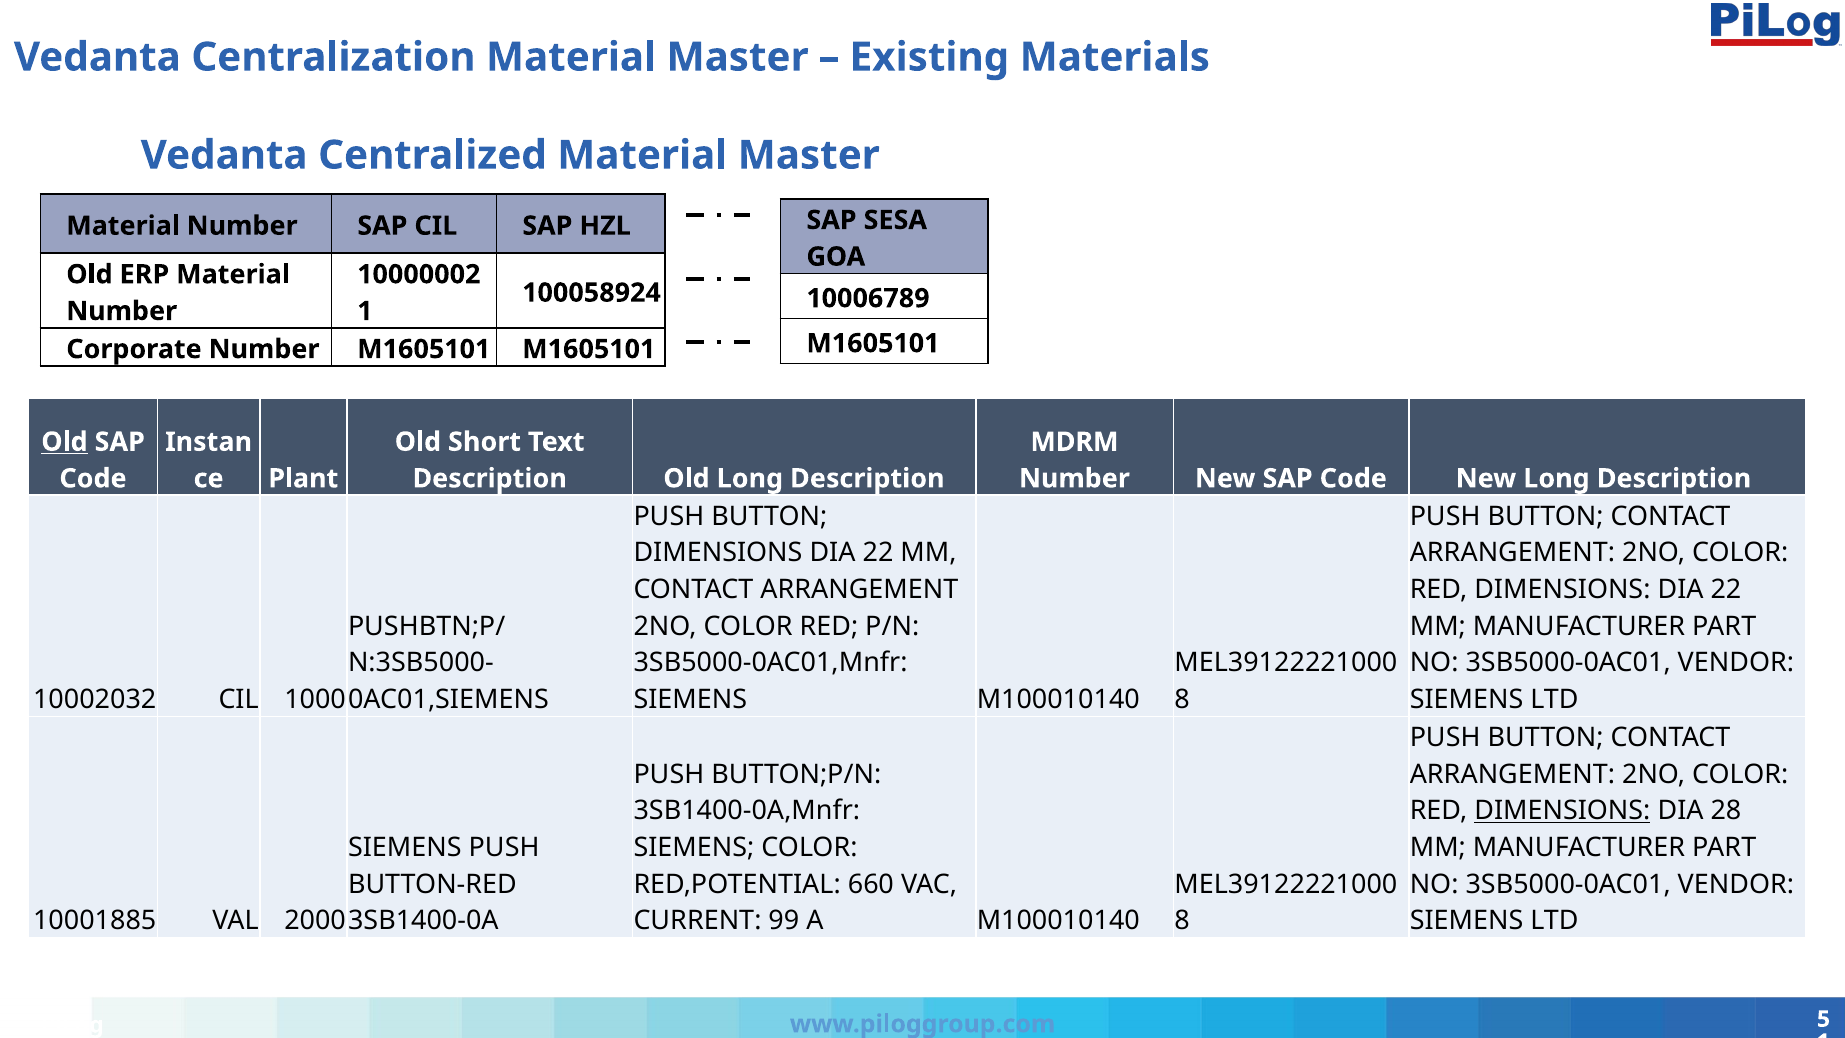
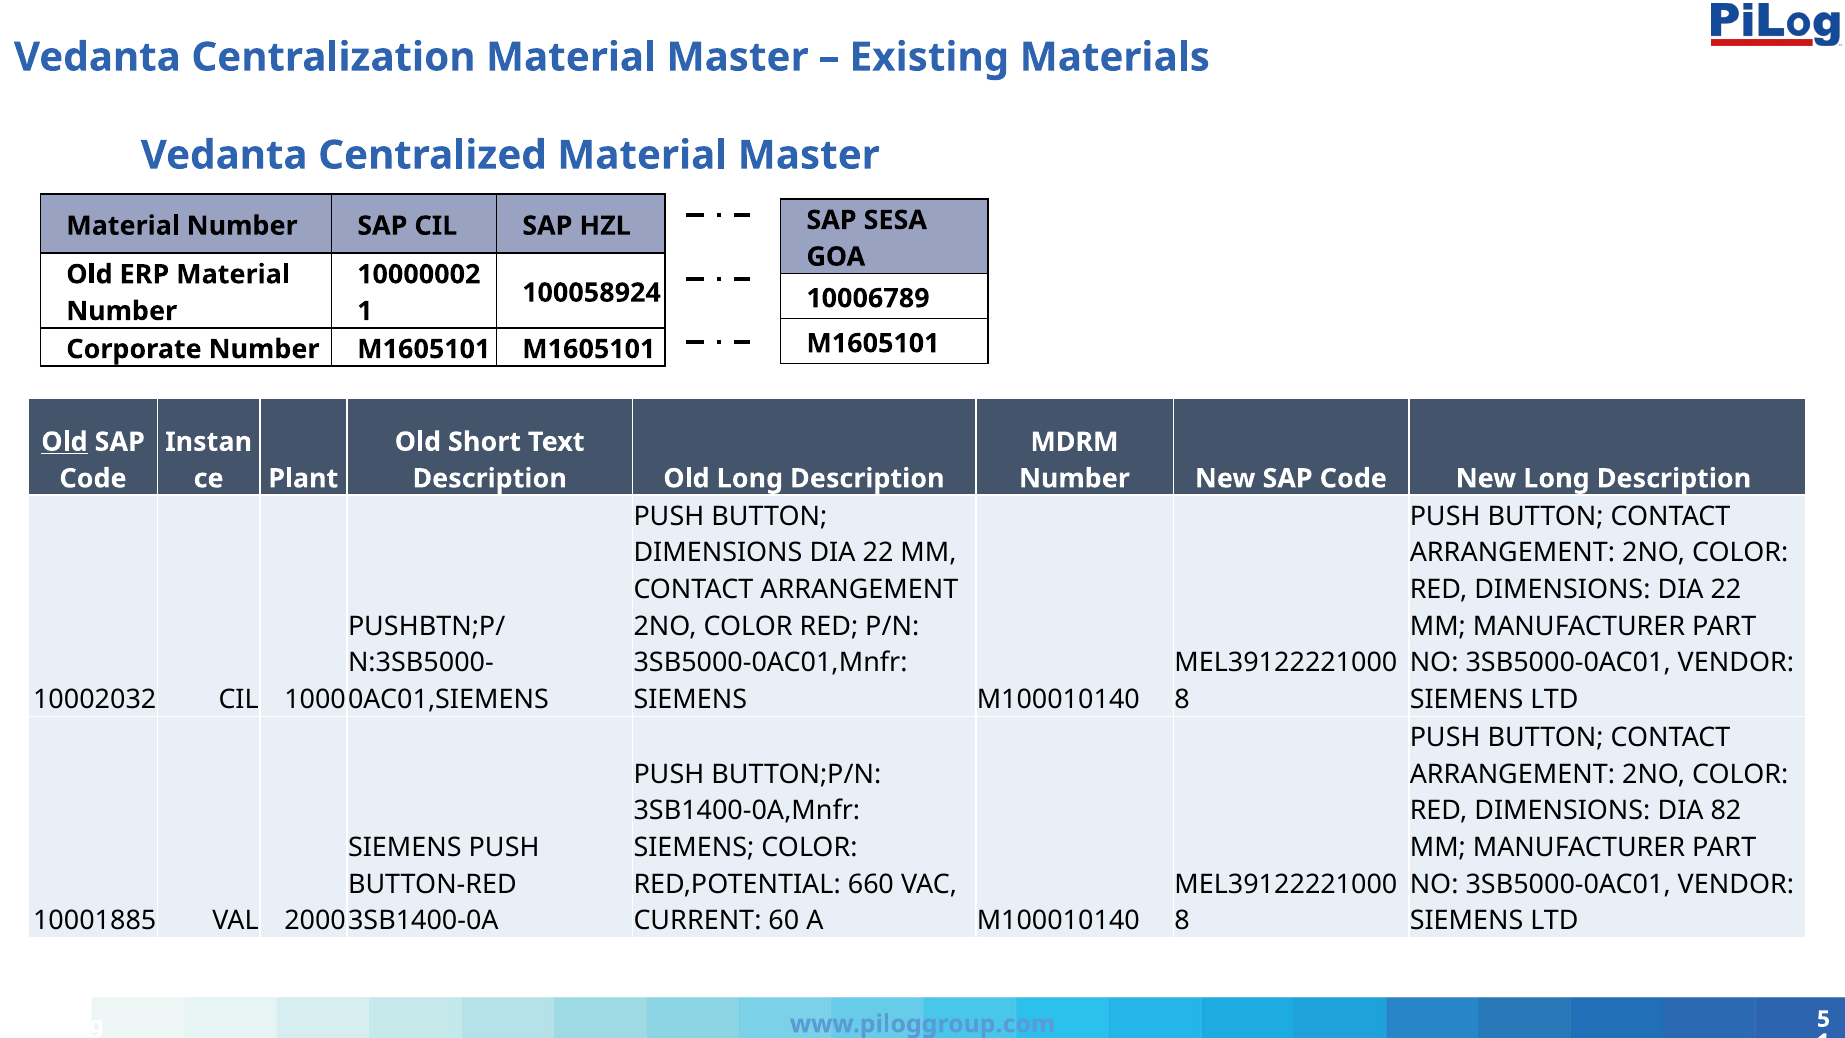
DIMENSIONS underline: present -> none (1562, 811)
28: 28 -> 82 (1726, 811)
99: 99 -> 60 (784, 921)
